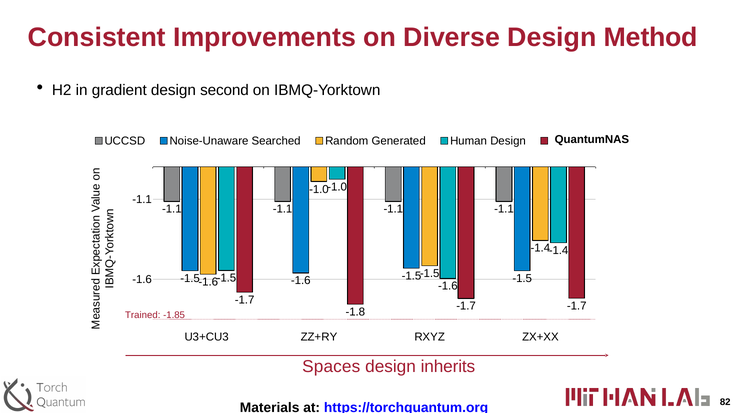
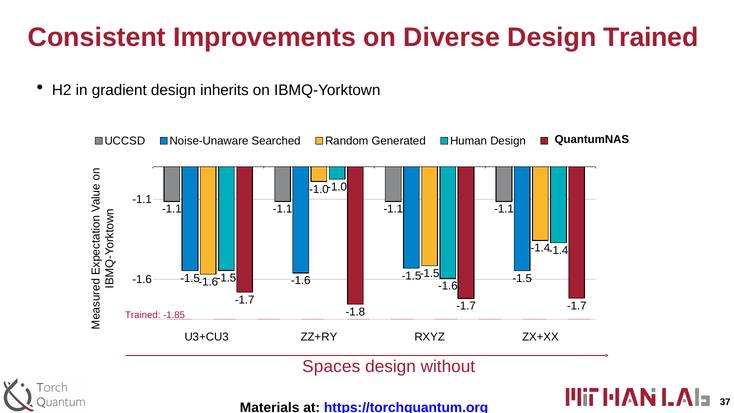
Design Method: Method -> Trained (651, 38)
second: second -> inherits (224, 90)
inherits: inherits -> without (448, 366)
82: 82 -> 37 (725, 402)
